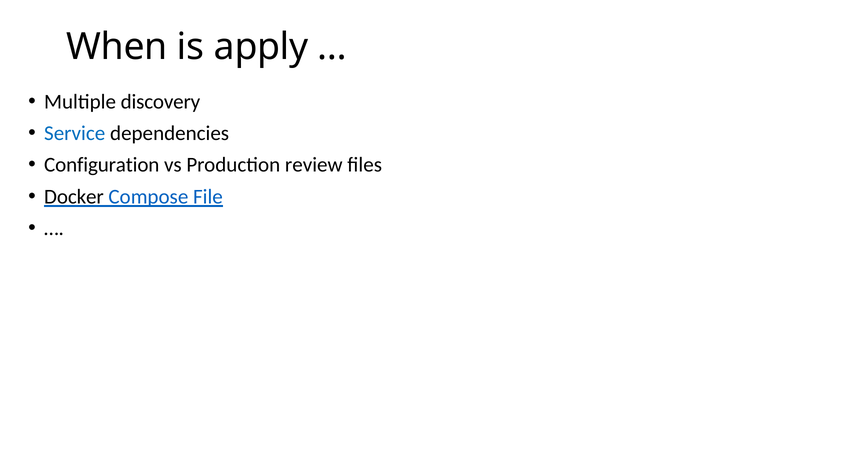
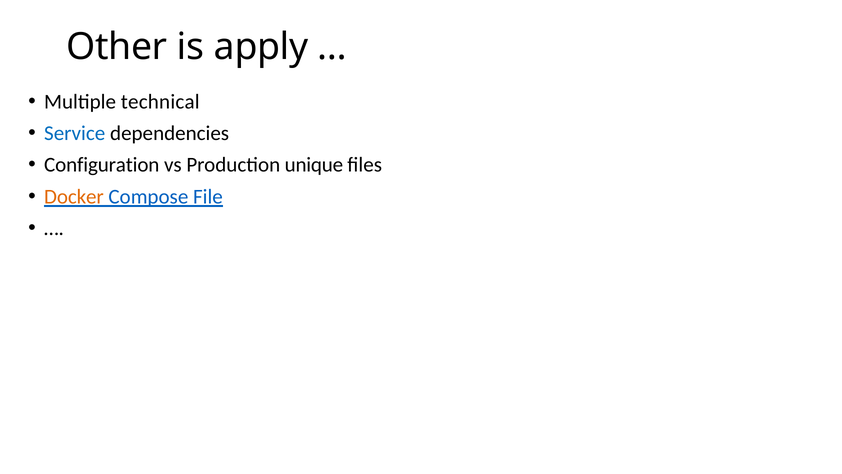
When: When -> Other (117, 47)
discovery: discovery -> technical (160, 102)
review: review -> unique (314, 165)
Docker colour: black -> orange (74, 197)
